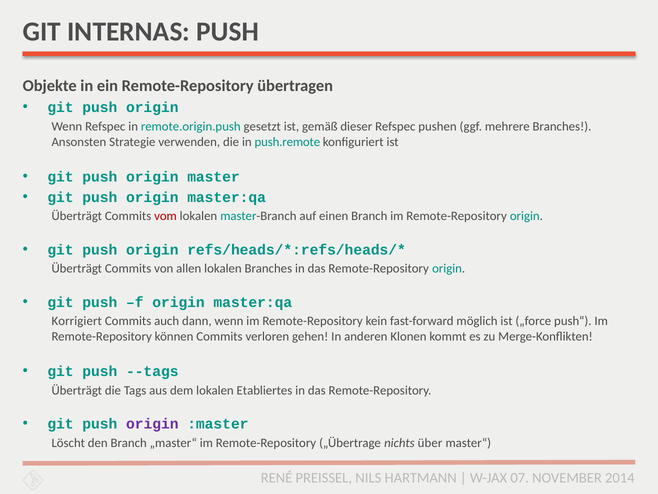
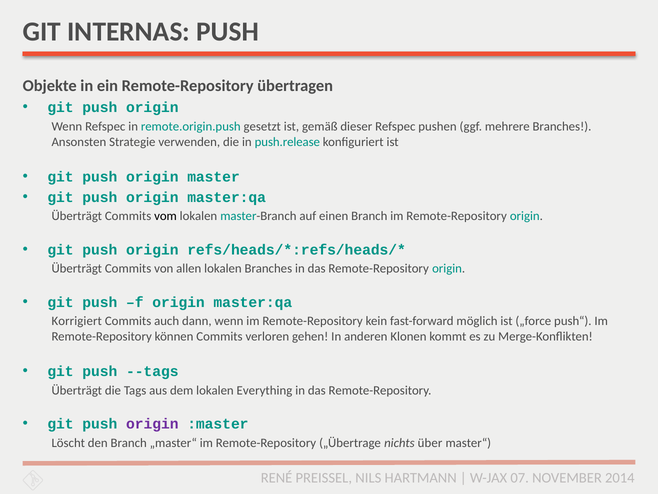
push.remote: push.remote -> push.release (287, 142)
vom colour: red -> black (166, 216)
Etabliertes: Etabliertes -> Everything (264, 390)
